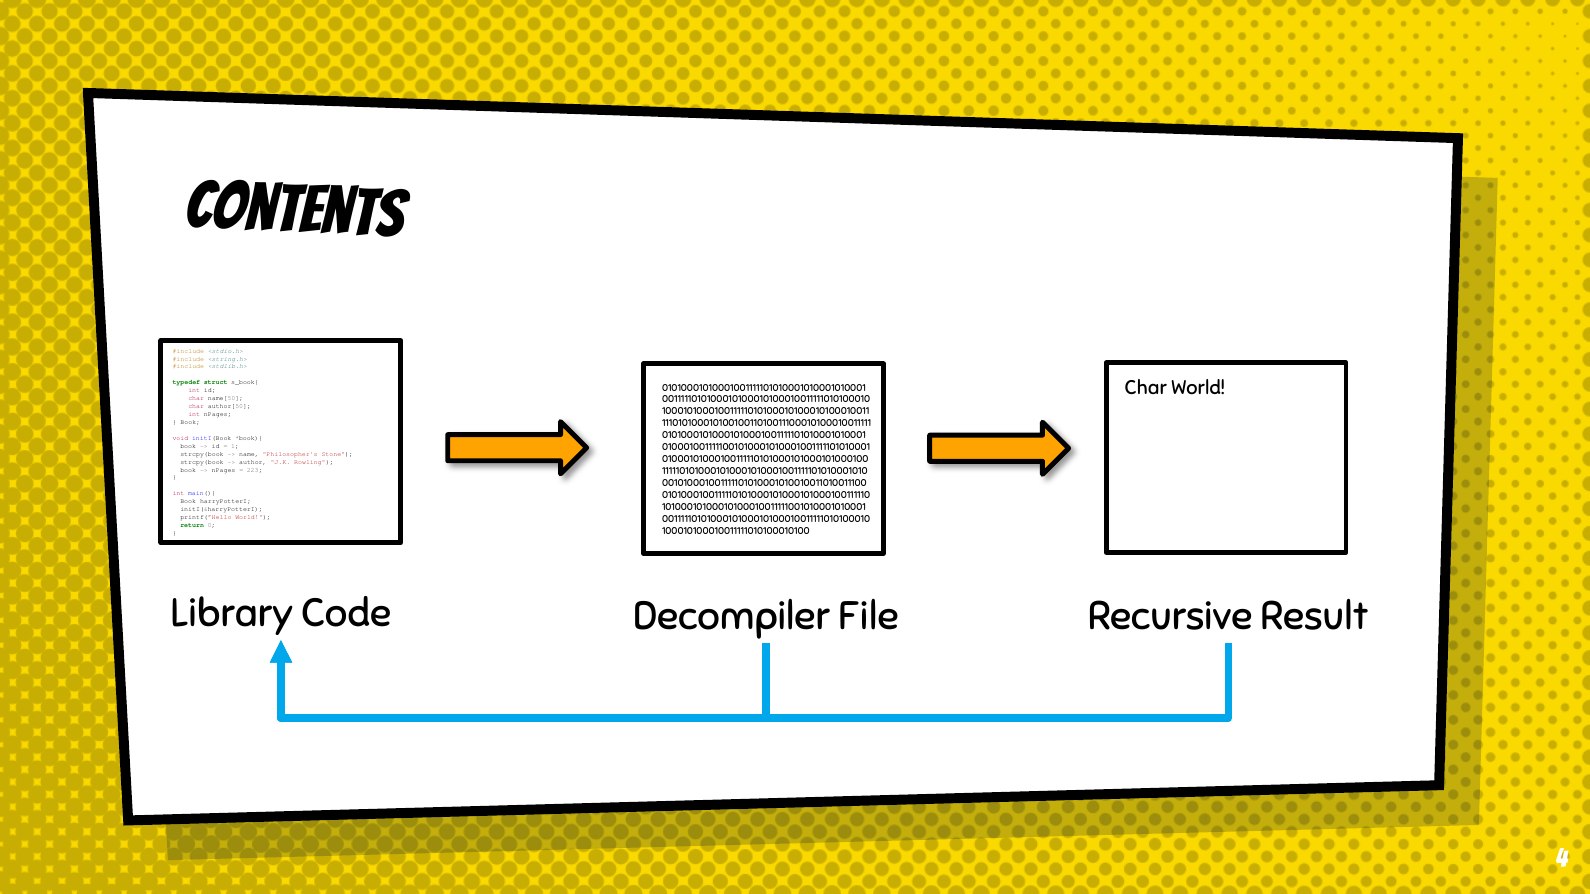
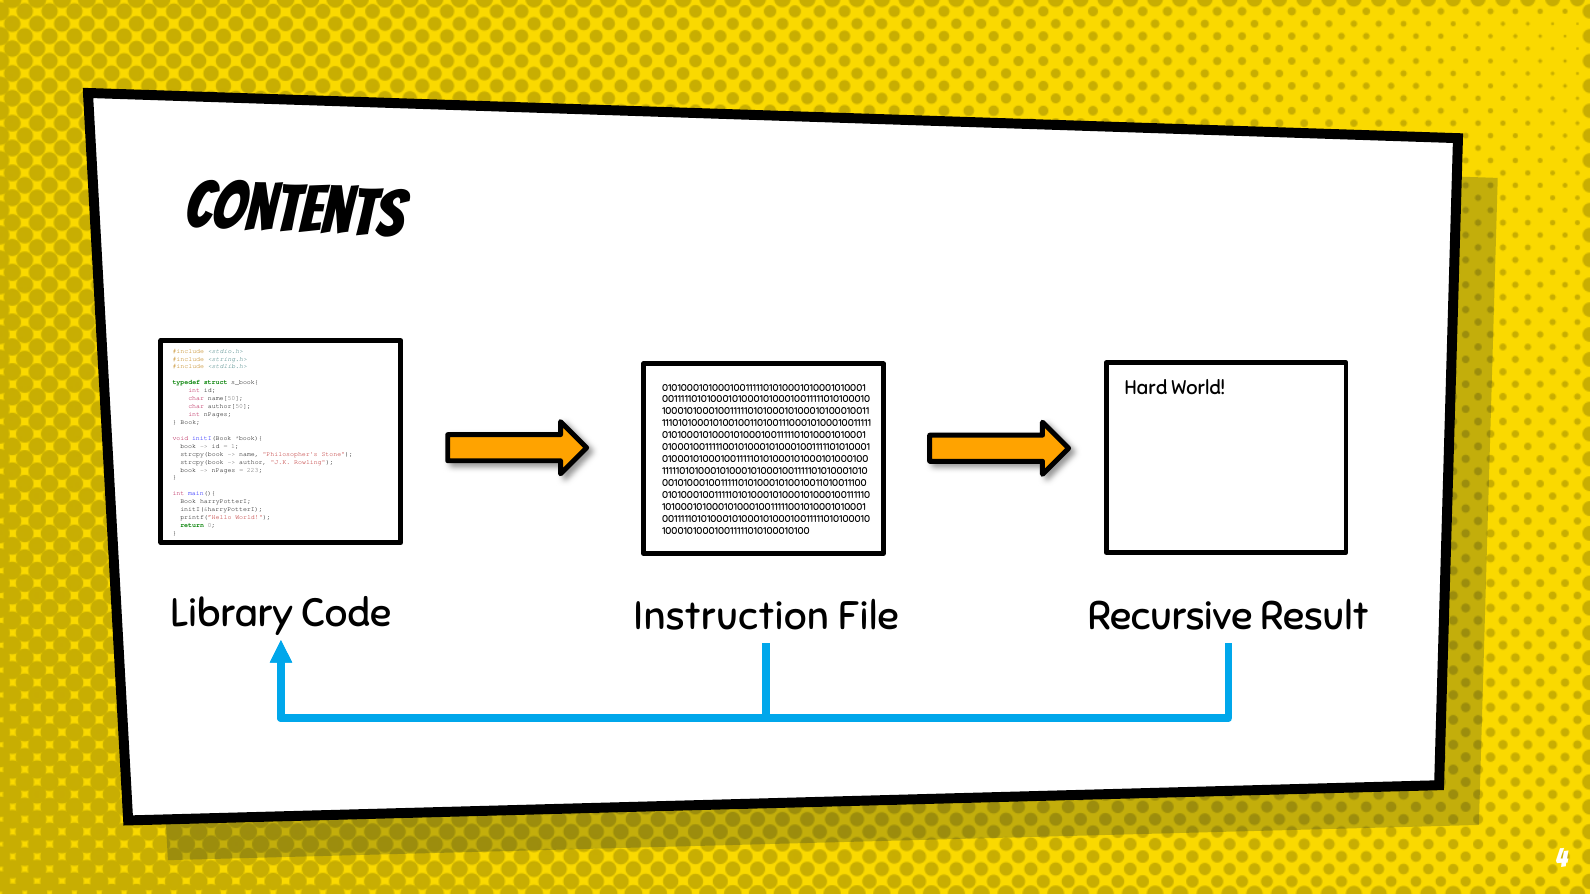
Char: Char -> Hard (1146, 388)
Decompiler: Decompiler -> Instruction (731, 616)
